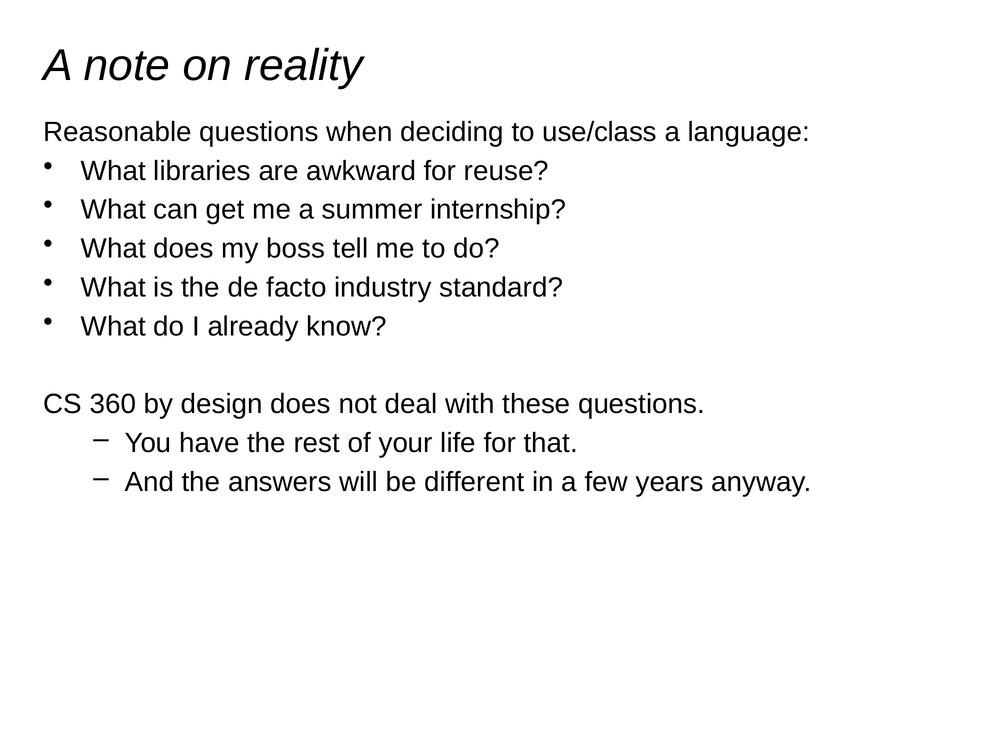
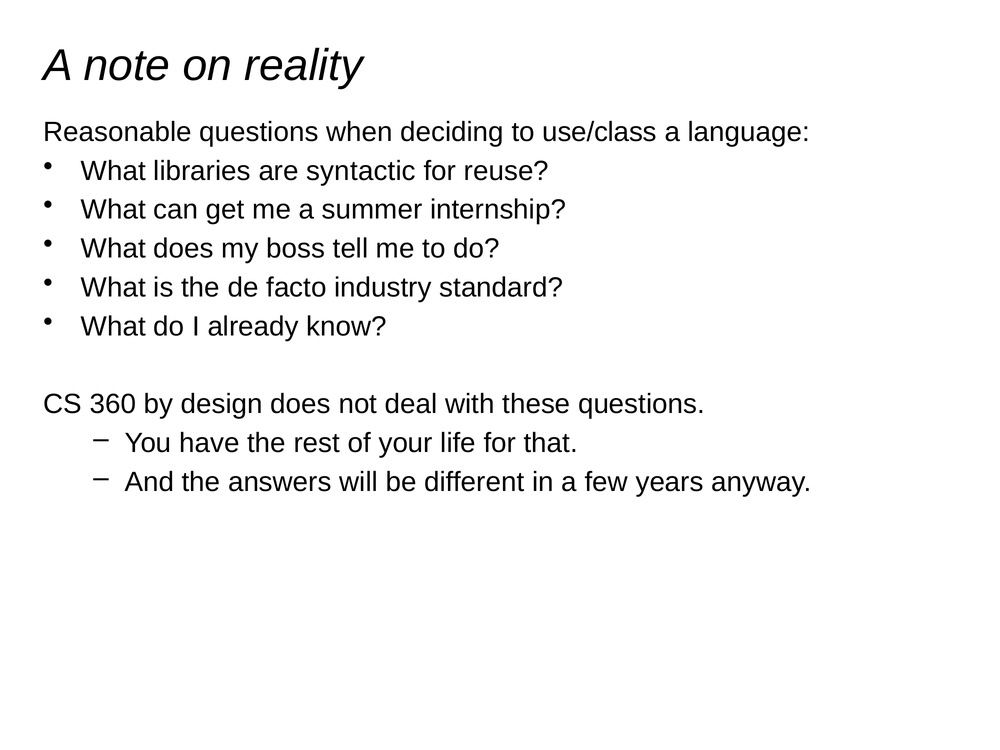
awkward: awkward -> syntactic (361, 171)
